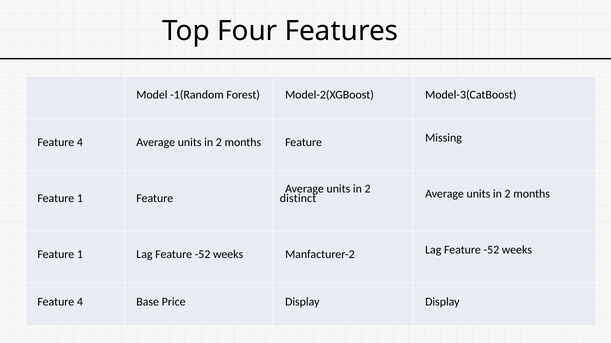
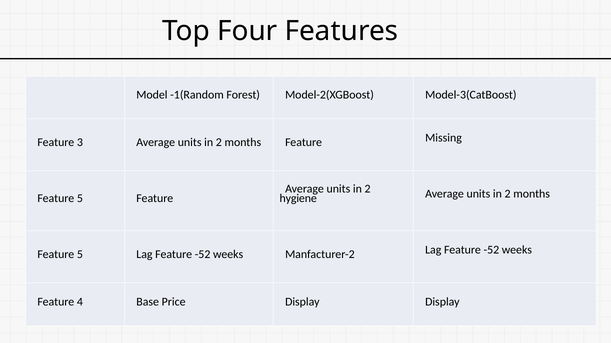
4: 4 -> 3 (80, 143)
1: 1 -> 5 (80, 199)
distinct: distinct -> hygiene (298, 199)
1: 1 -> 5 (80, 255)
